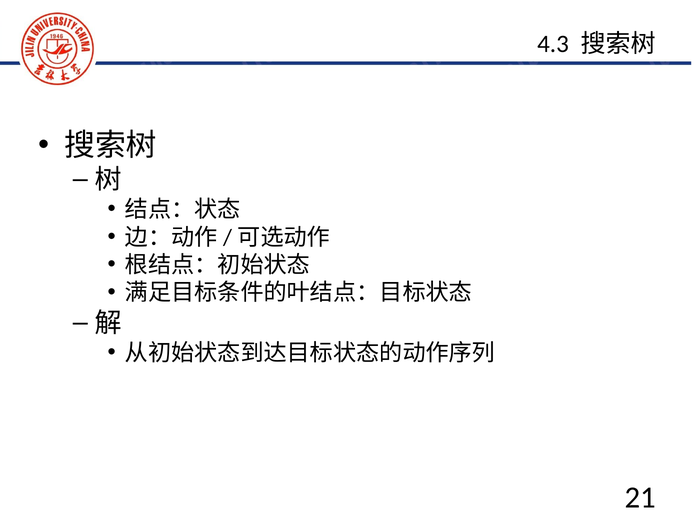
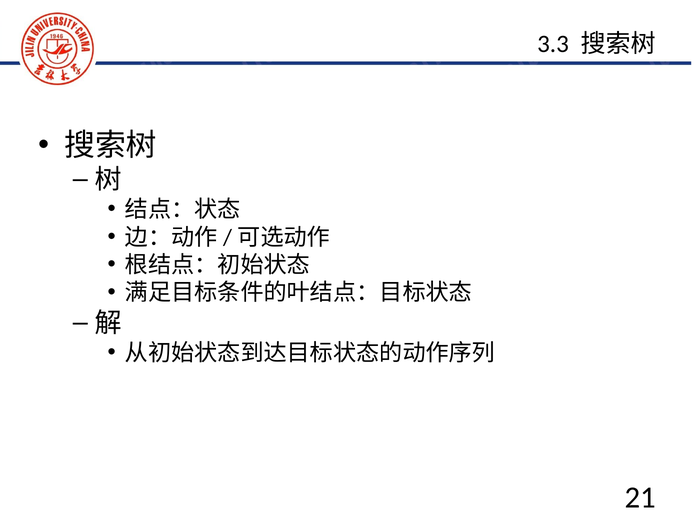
4.3: 4.3 -> 3.3 (553, 44)
